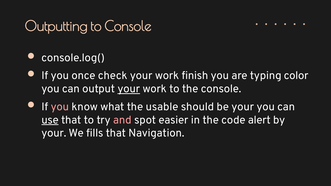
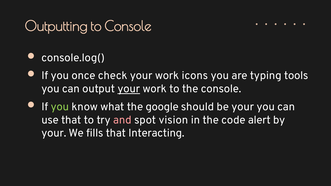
finish: finish -> icons (195, 76)
color: color -> tools (296, 76)
you colour: pink -> light green (60, 107)
usable: usable -> google (162, 107)
use underline: present -> none (50, 120)
easier: easier -> vision (173, 120)
Navigation: Navigation -> Interacting (156, 133)
